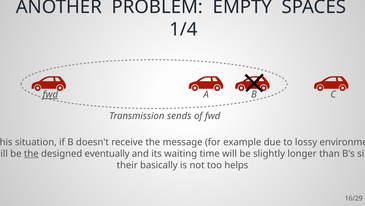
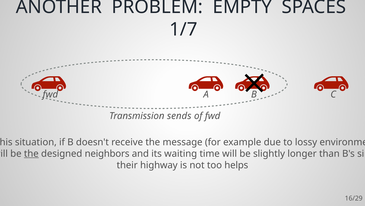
1/4: 1/4 -> 1/7 (183, 29)
fwd underline: present -> none (50, 94)
eventually: eventually -> neighbors (107, 153)
basically: basically -> highway (159, 165)
